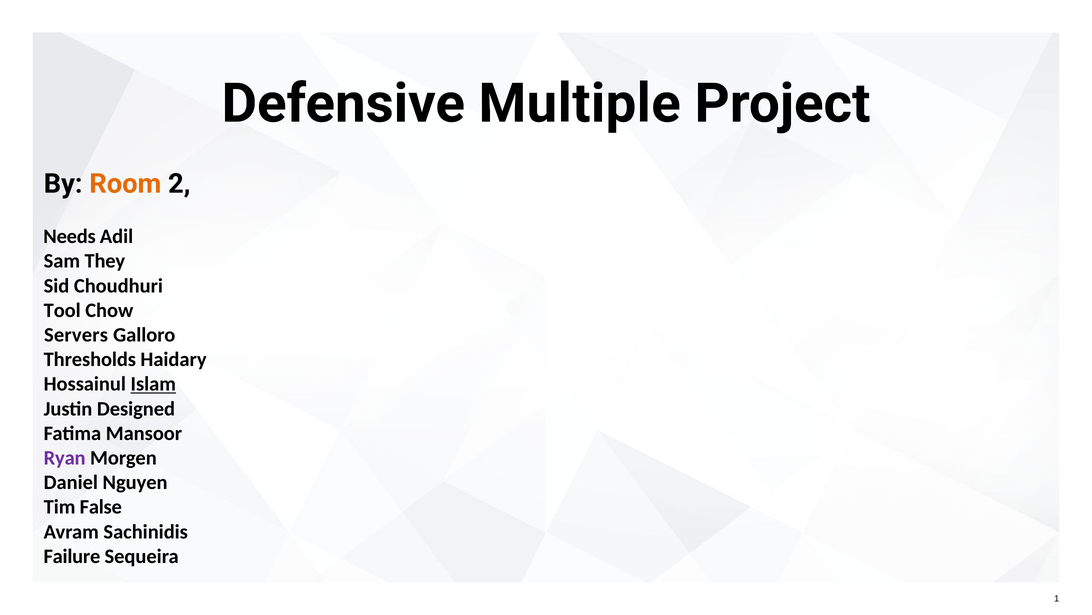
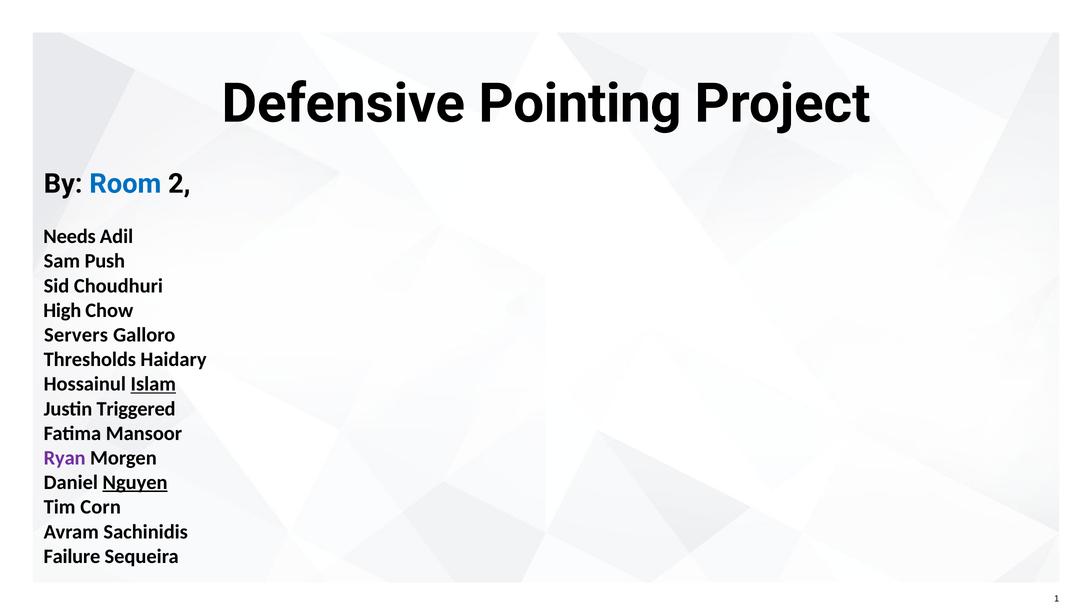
Multiple: Multiple -> Pointing (580, 104)
Room colour: orange -> blue (125, 184)
They: They -> Push (105, 261)
Tool: Tool -> High (62, 310)
Designed: Designed -> Triggered (136, 408)
Nguyen underline: none -> present (135, 482)
False: False -> Corn (101, 507)
